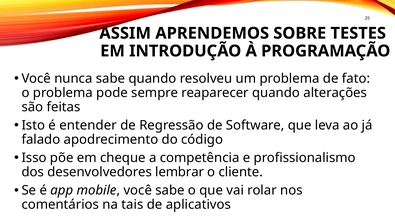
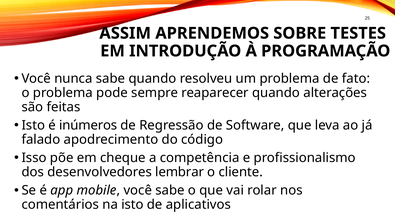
entender: entender -> inúmeros (88, 125)
na tais: tais -> isto (132, 205)
